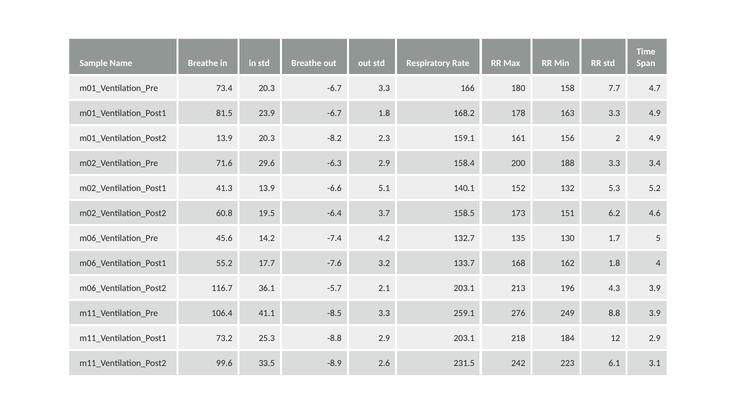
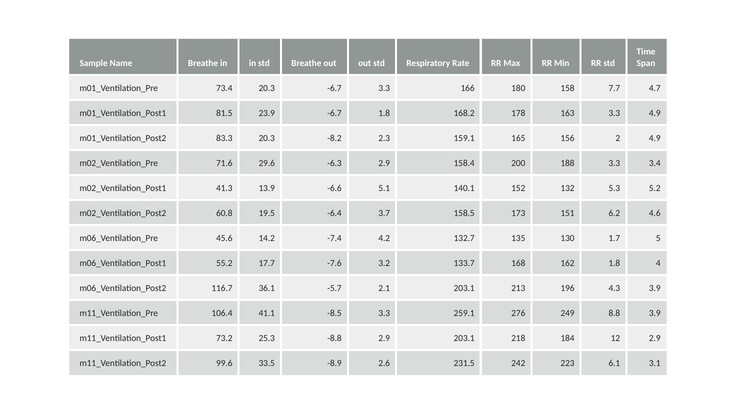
13.9: 13.9 -> 83.3 (224, 138)
161: 161 -> 165 (518, 138)
